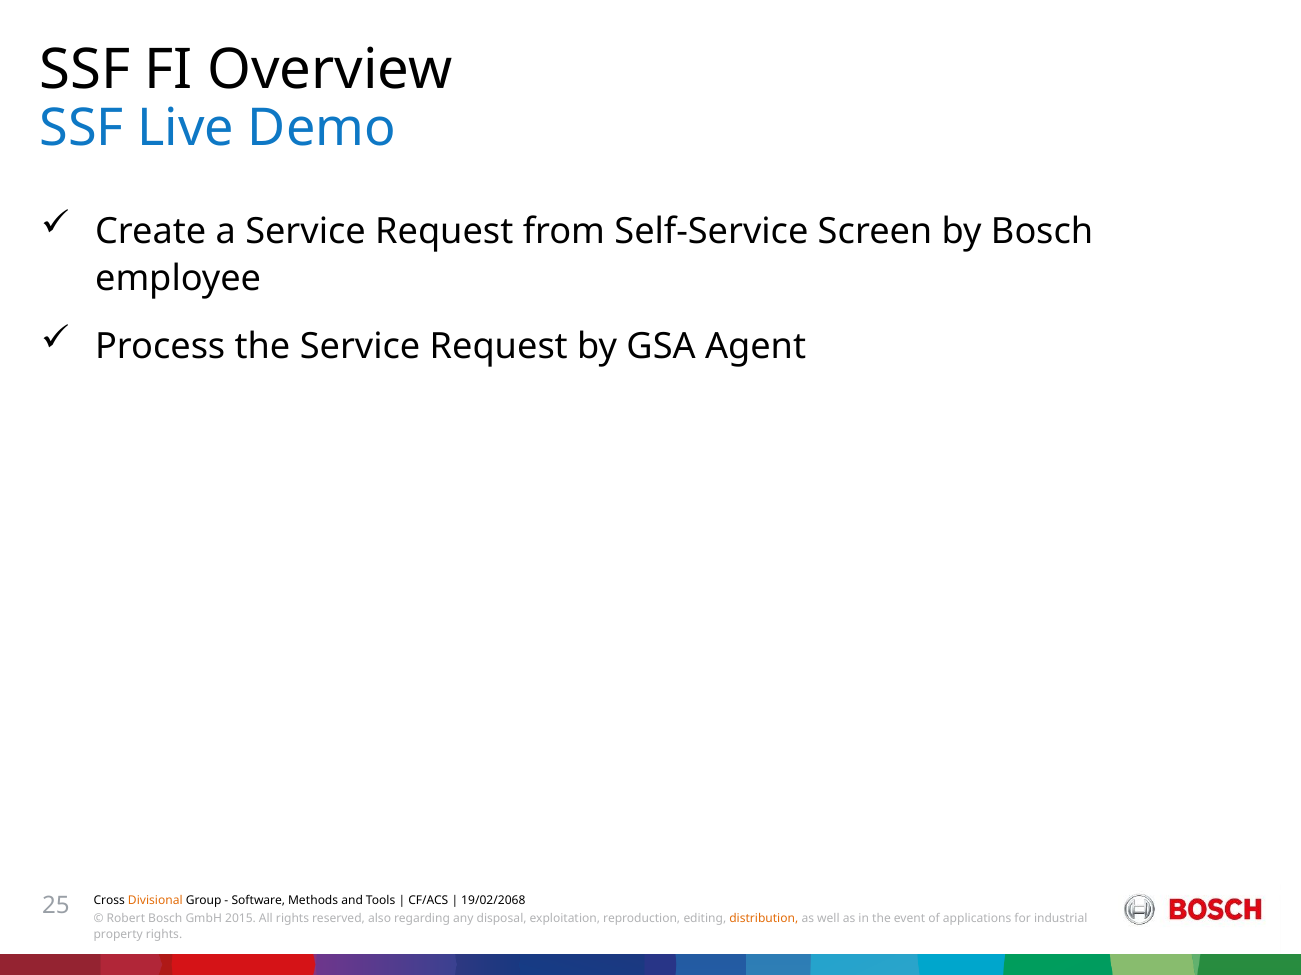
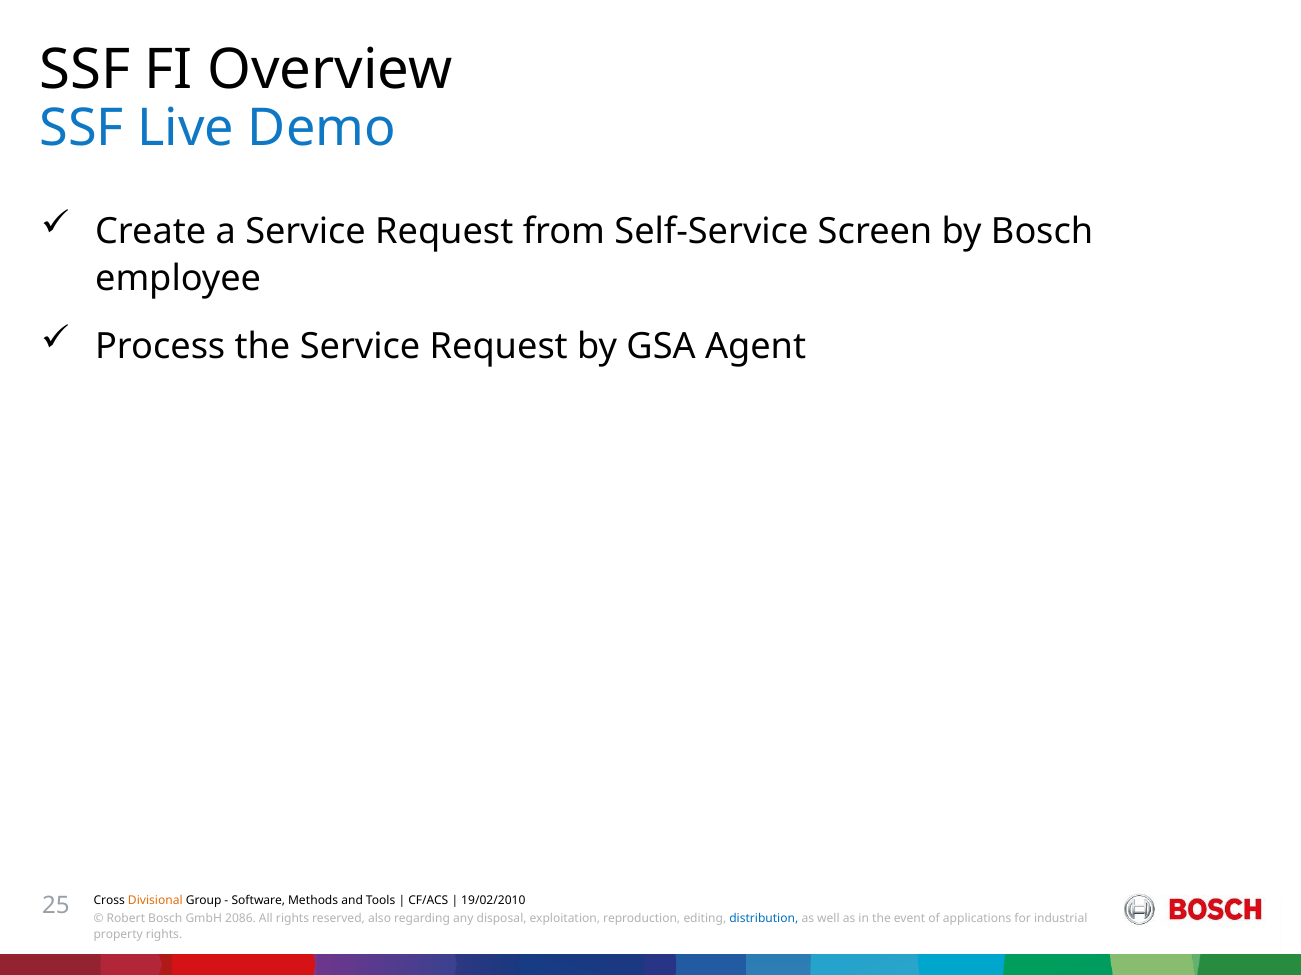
19/02/2068: 19/02/2068 -> 19/02/2010 (493, 901)
2015: 2015 -> 2086 (240, 919)
distribution colour: orange -> blue (764, 919)
